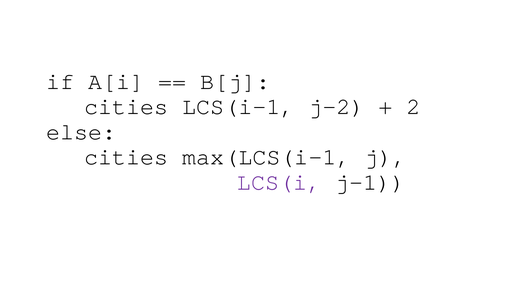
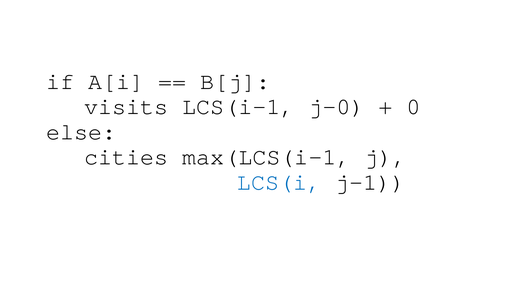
cities: cities -> visits (126, 107)
j-2: j-2 -> j-0 (336, 107)
2: 2 -> 0 (413, 107)
LCS(i colour: purple -> blue (279, 182)
